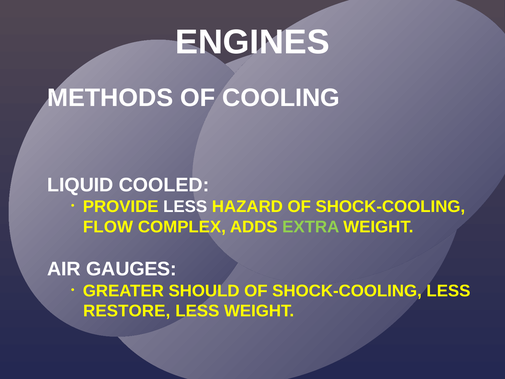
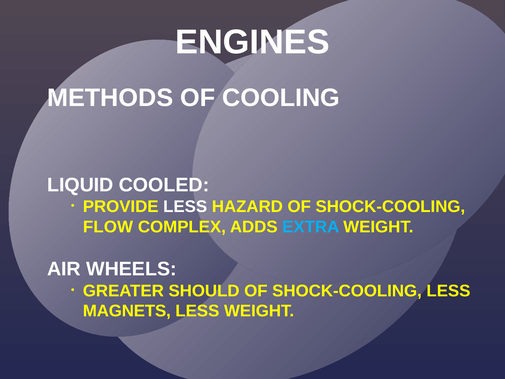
EXTRA colour: light green -> light blue (311, 227)
GAUGES: GAUGES -> WHEELS (131, 269)
RESTORE: RESTORE -> MAGNETS (127, 311)
